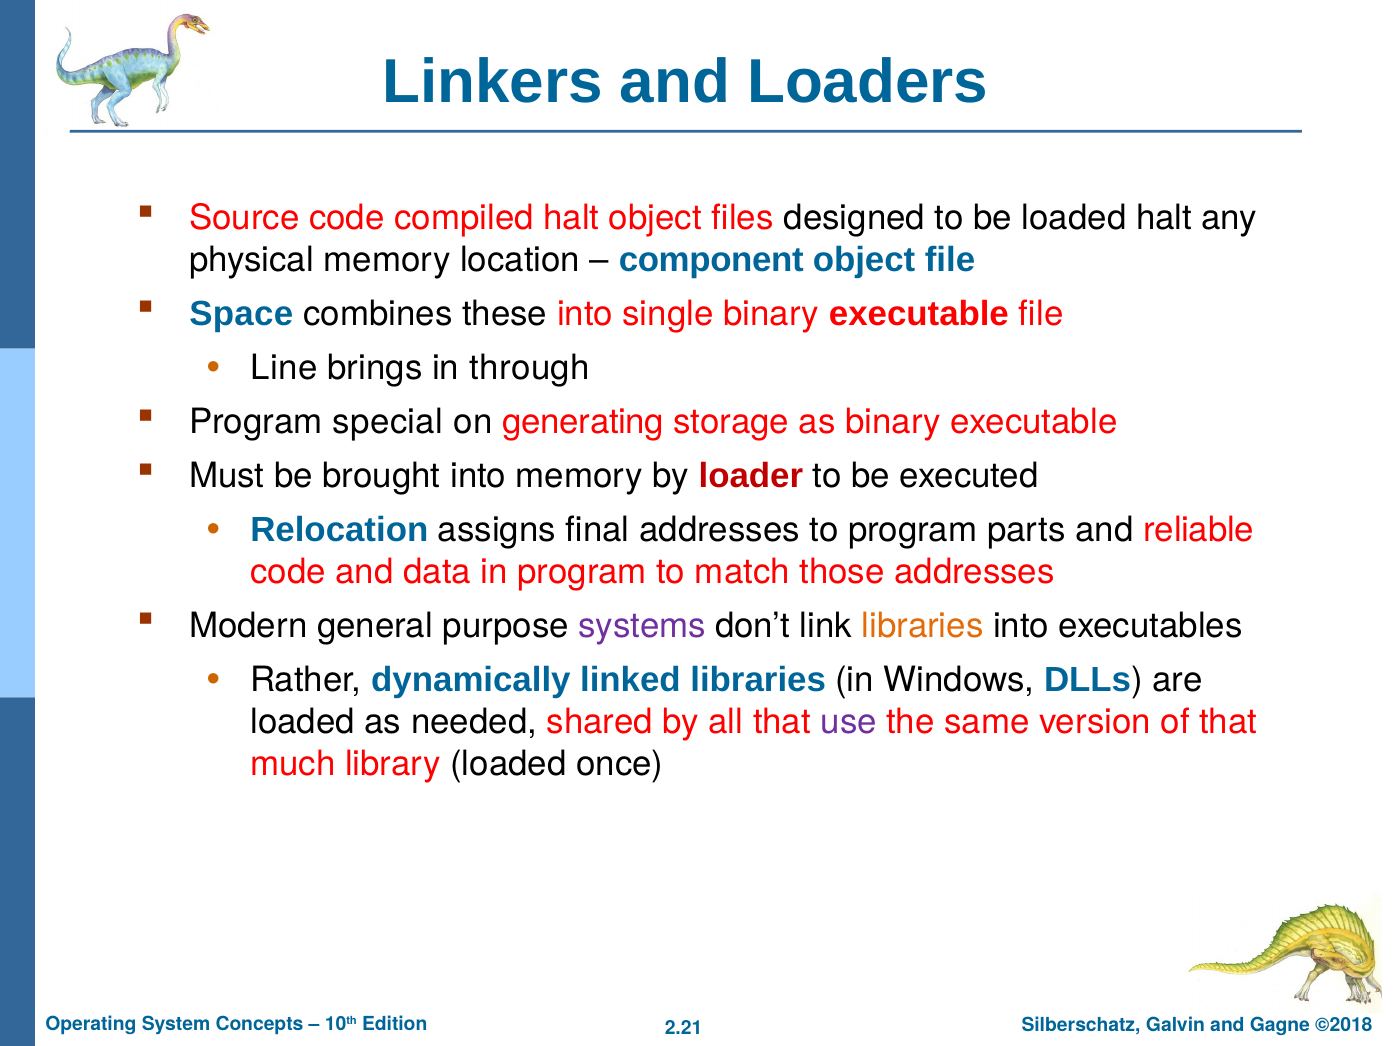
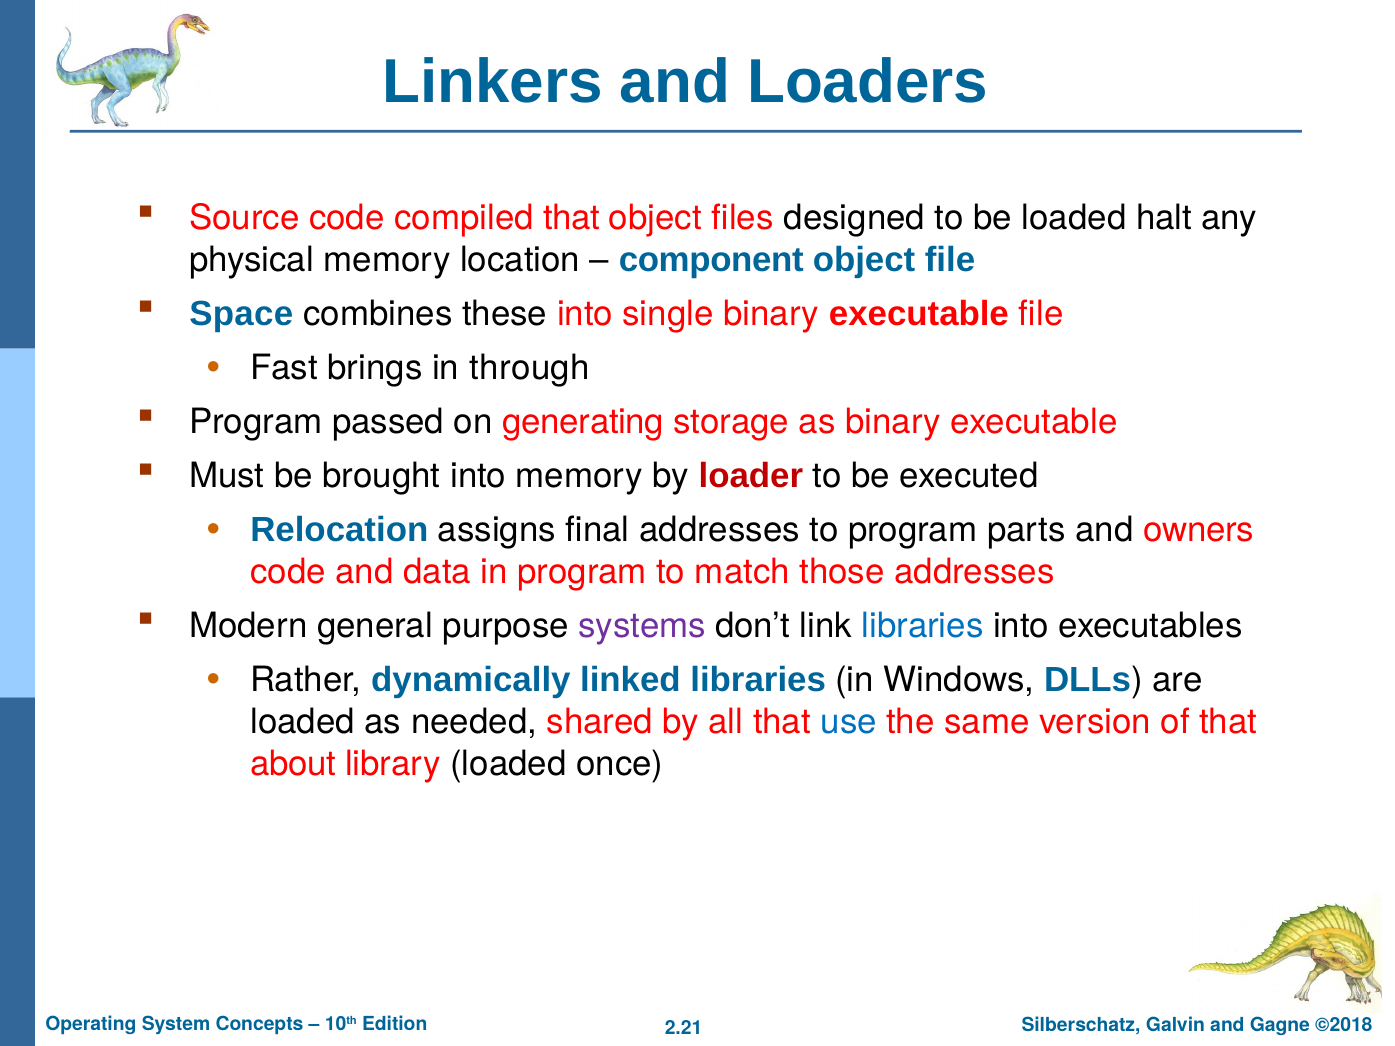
compiled halt: halt -> that (572, 219)
Line: Line -> Fast (284, 368)
special: special -> passed (388, 422)
reliable: reliable -> owners (1199, 531)
libraries colour: orange -> blue (923, 626)
use colour: purple -> blue (849, 722)
much: much -> about (293, 764)
